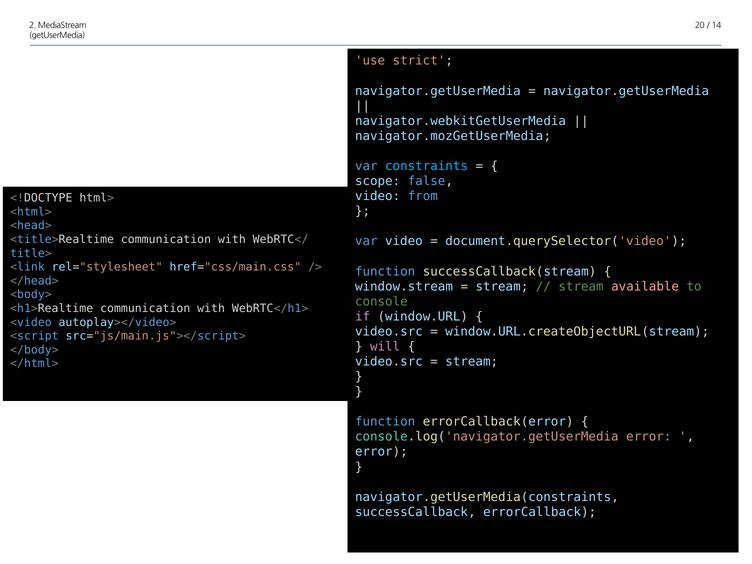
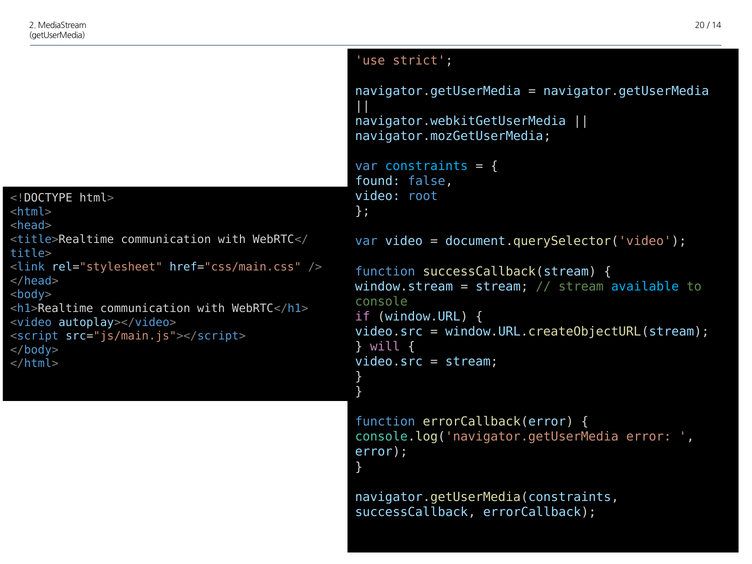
scope: scope -> found (378, 181)
from: from -> root (423, 196)
available colour: pink -> light blue (645, 286)
